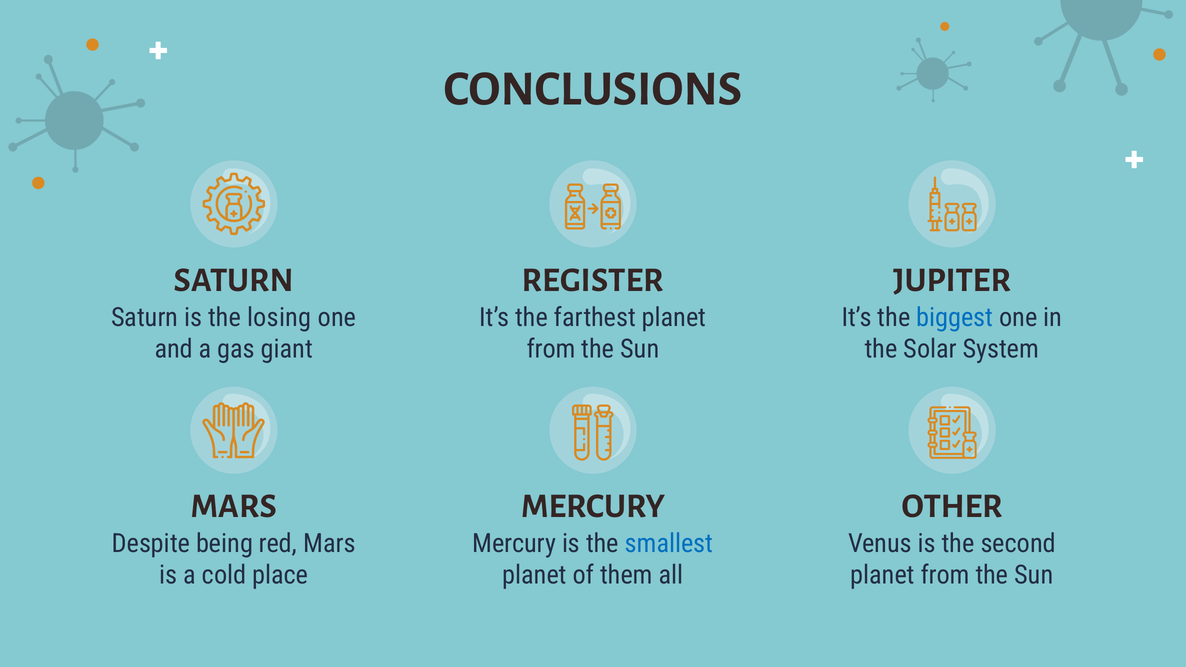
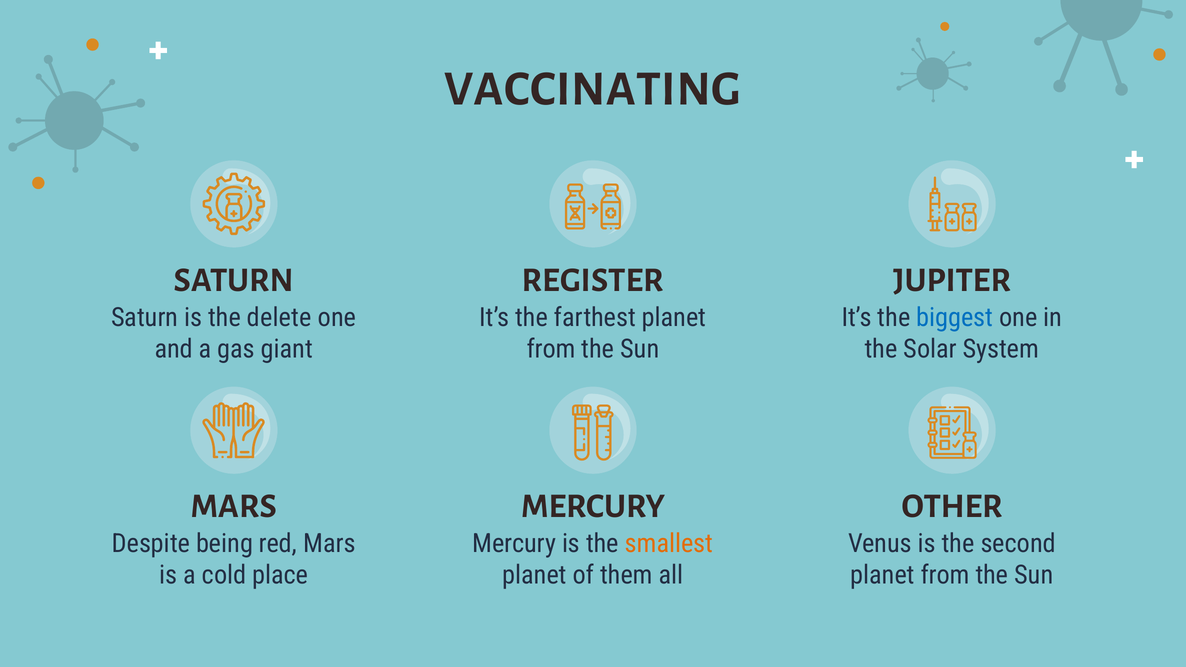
CONCLUSIONS: CONCLUSIONS -> VACCINATING (593, 89)
losing: losing -> delete (279, 318)
smallest colour: blue -> orange (669, 544)
